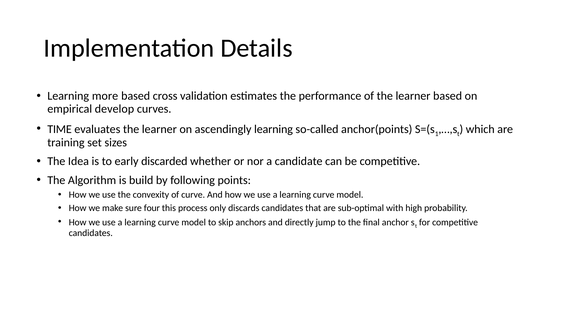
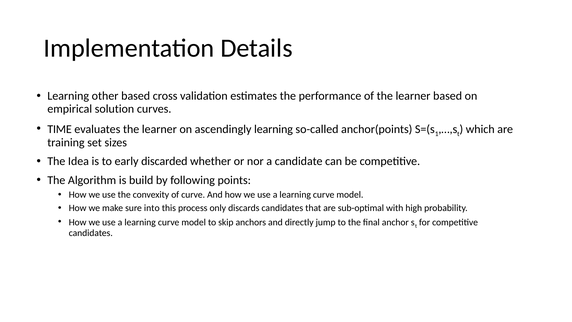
more: more -> other (105, 96)
develop: develop -> solution (114, 109)
four: four -> into (152, 208)
